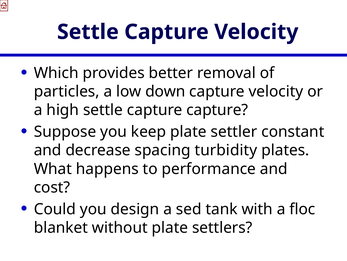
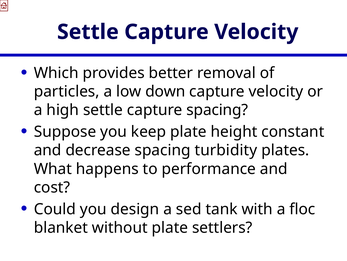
capture capture: capture -> spacing (217, 110)
settler: settler -> height (234, 131)
